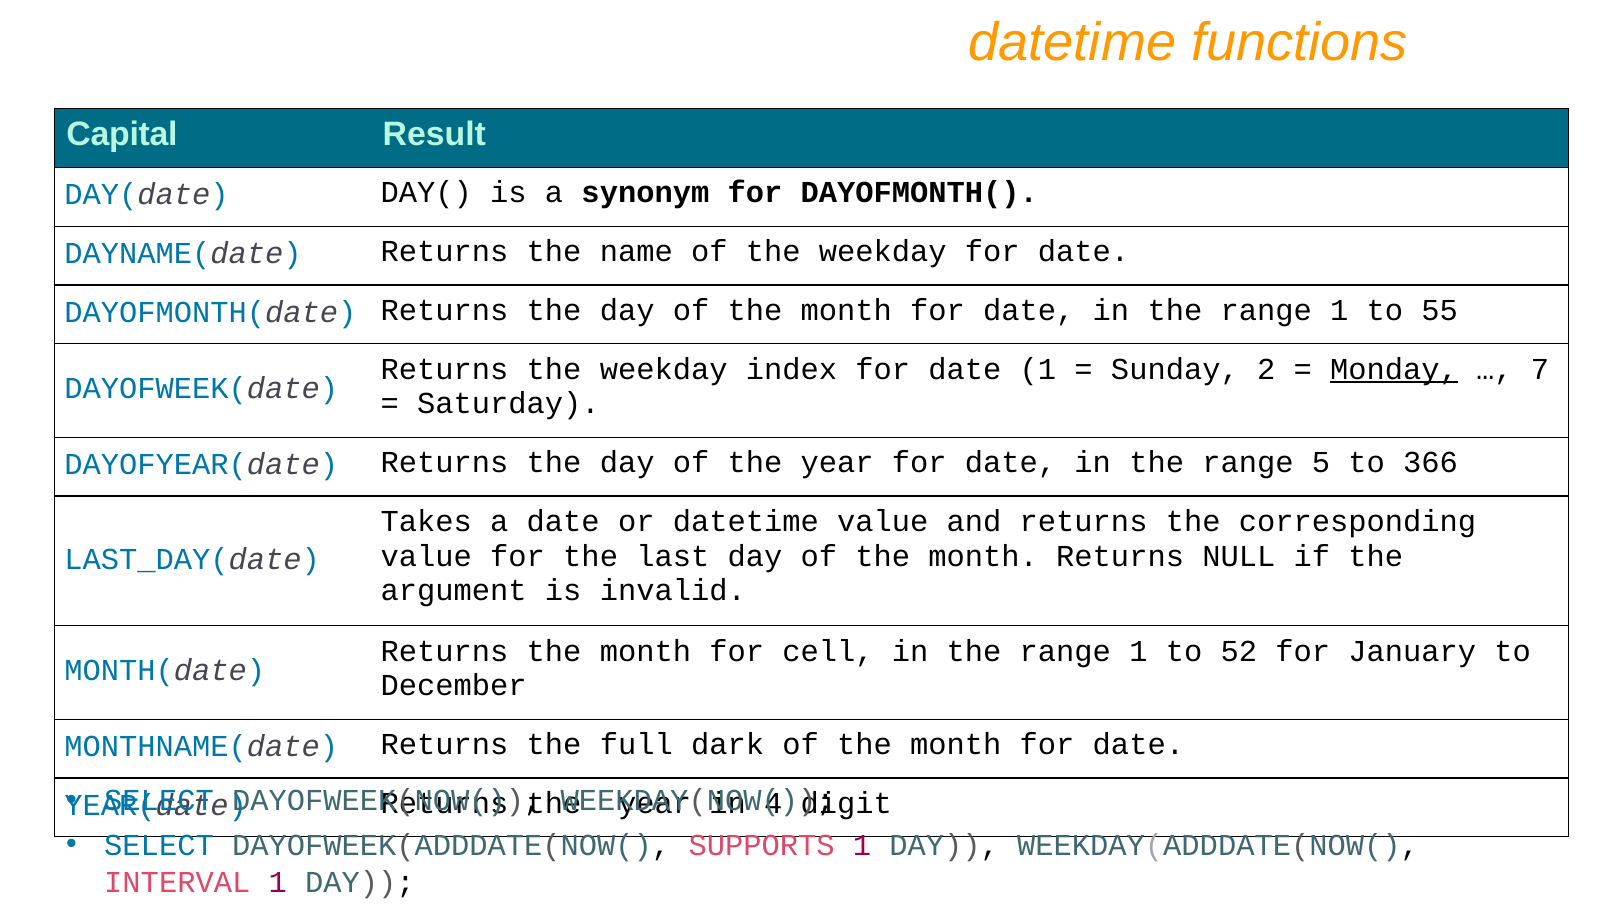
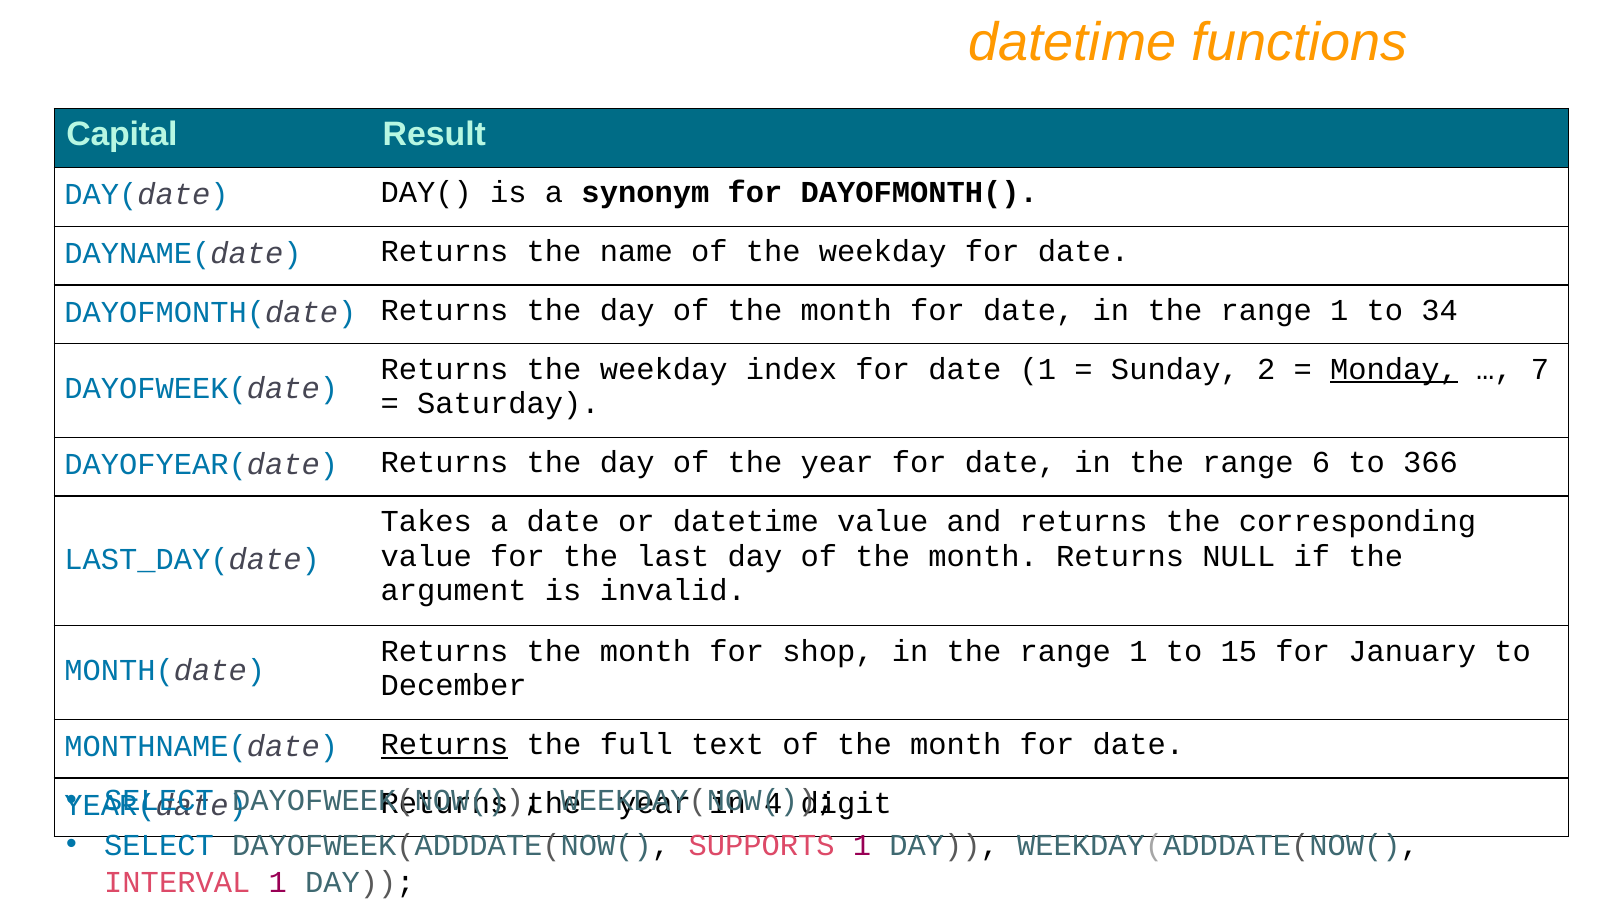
55: 55 -> 34 (1440, 310)
5: 5 -> 6 (1321, 463)
cell: cell -> shop (828, 651)
52: 52 -> 15 (1239, 651)
Returns underline: none -> present (445, 745)
dark: dark -> text (728, 745)
